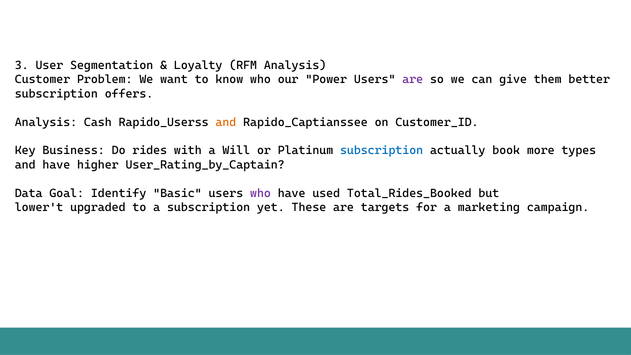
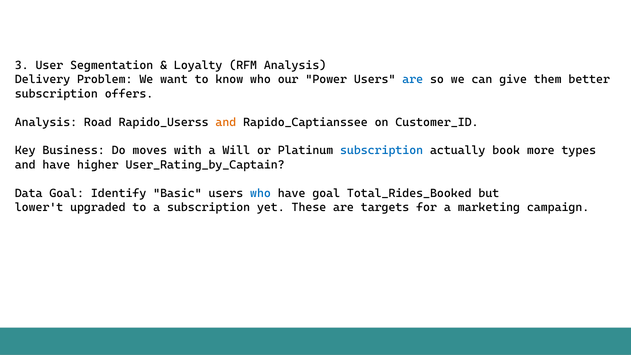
Customer: Customer -> Delivery (43, 80)
are colour: purple -> blue (413, 80)
Cash: Cash -> Road (98, 122)
rides: rides -> moves (150, 151)
who colour: purple -> blue (261, 193)
have used: used -> goal (326, 193)
